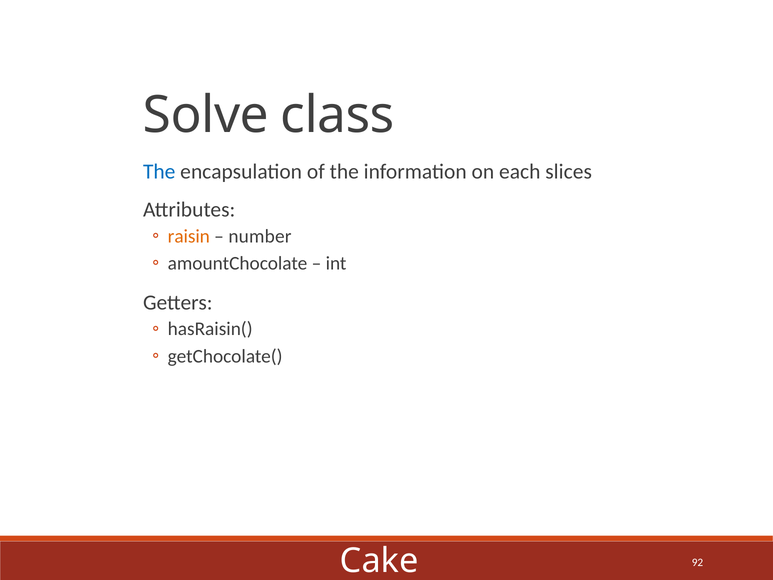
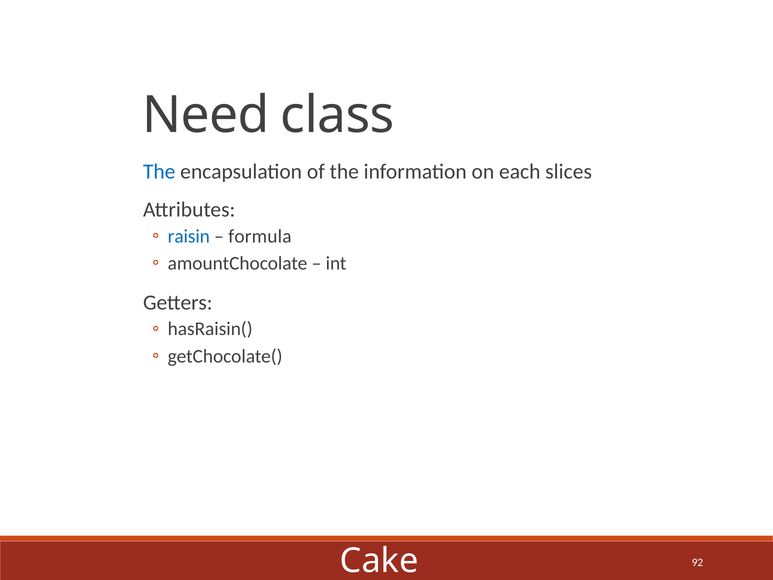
Solve: Solve -> Need (206, 115)
raisin colour: orange -> blue (189, 236)
number: number -> formula (260, 236)
